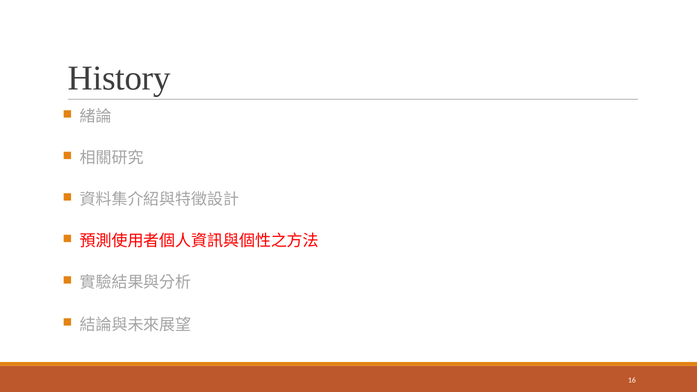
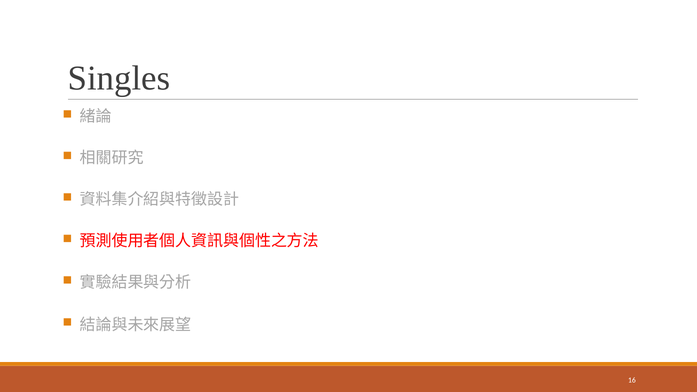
History: History -> Singles (119, 78)
